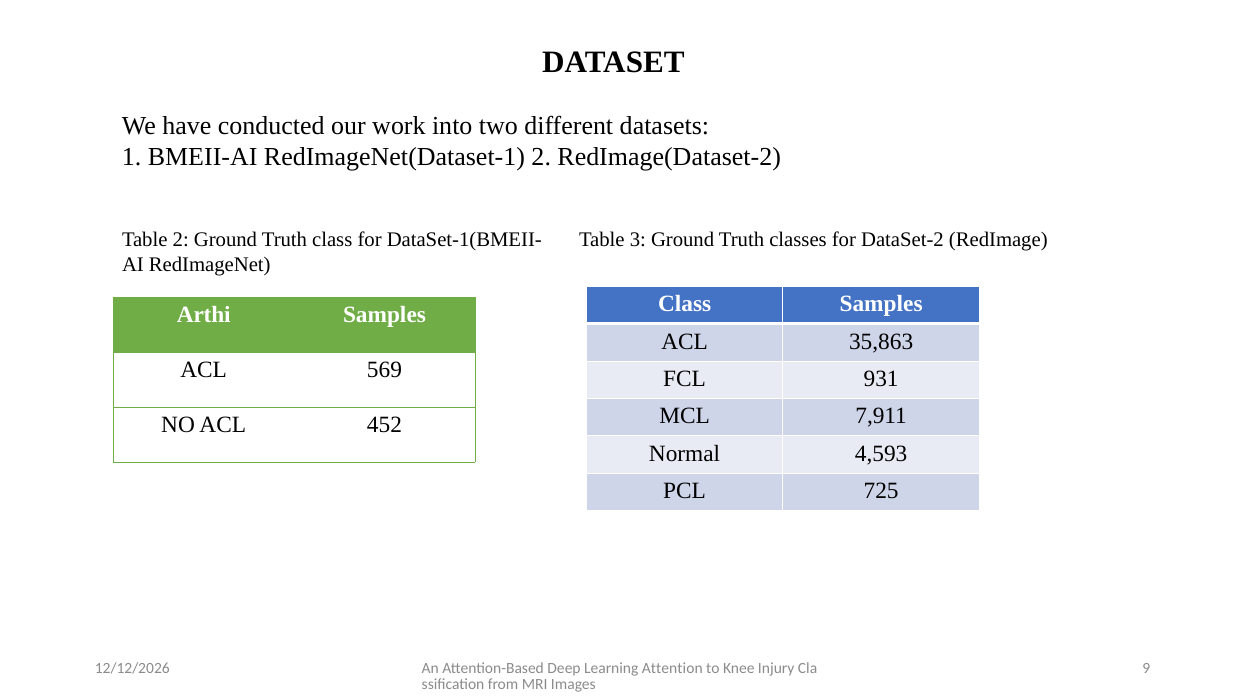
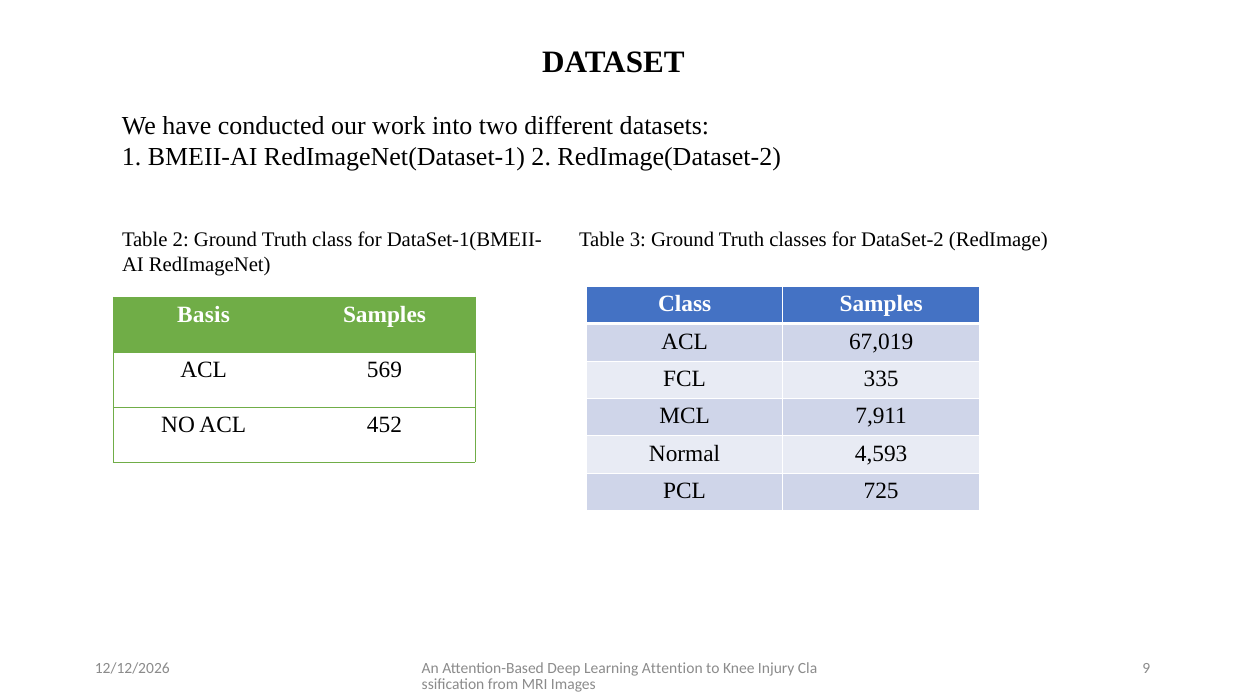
Arthi: Arthi -> Basis (204, 315)
35,863: 35,863 -> 67,019 (881, 342)
931: 931 -> 335 (881, 379)
